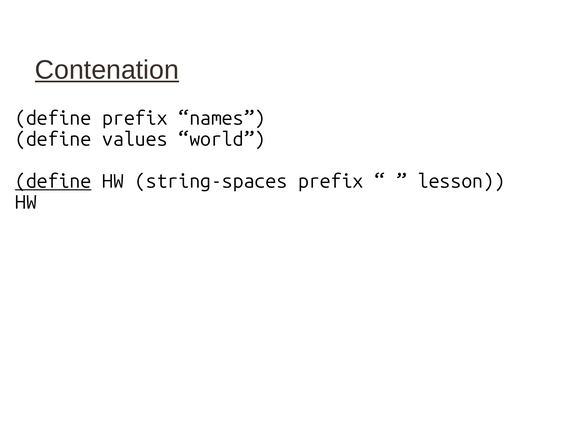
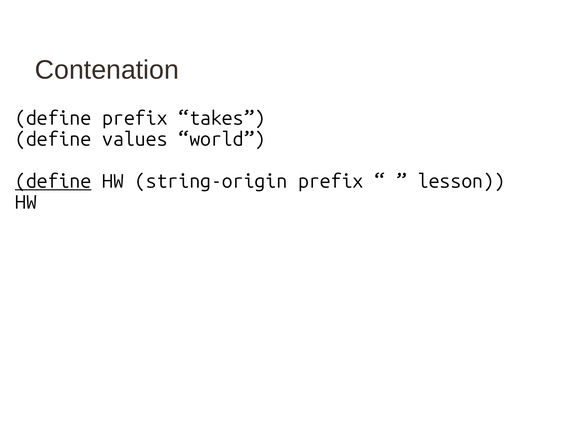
Contenation underline: present -> none (107, 70)
names: names -> takes (222, 118)
string-spaces: string-spaces -> string-origin (211, 181)
